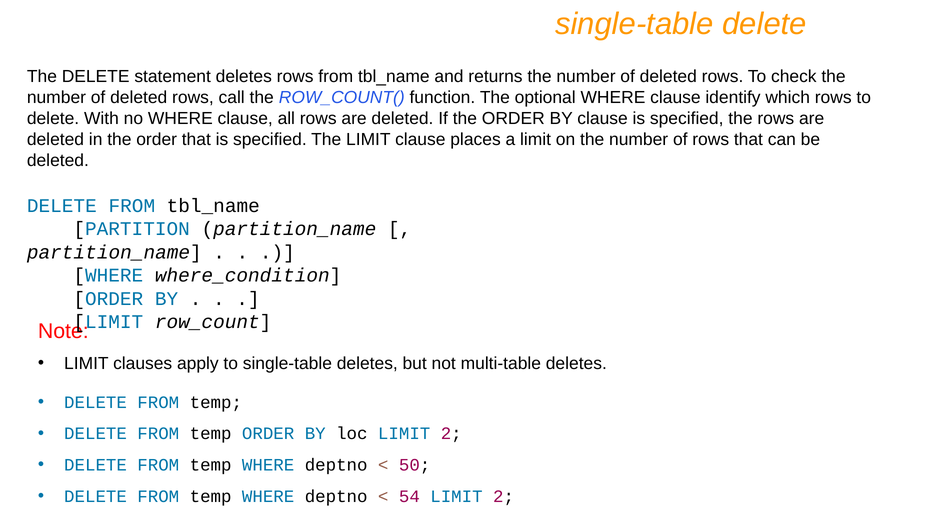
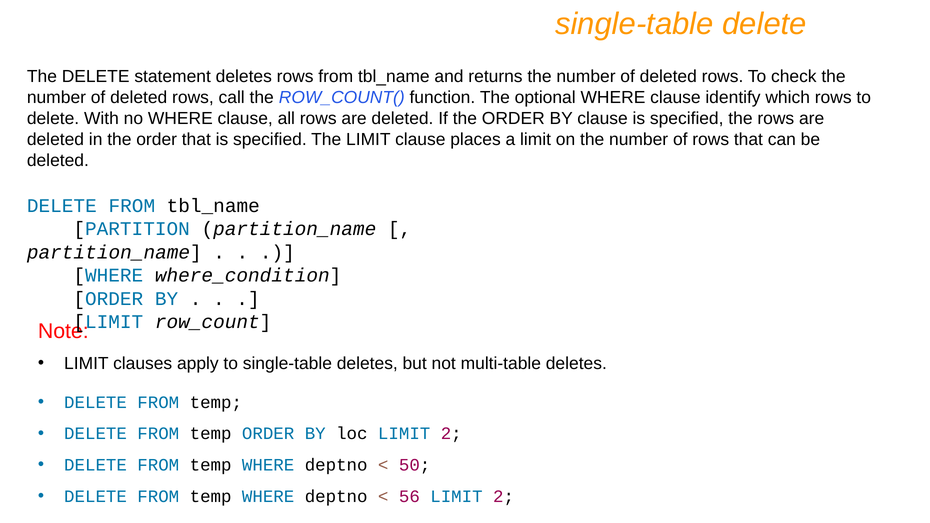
54: 54 -> 56 (409, 497)
